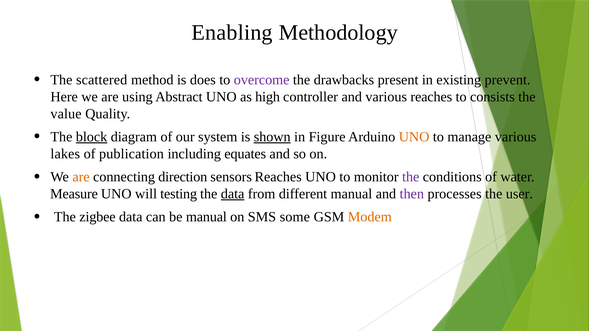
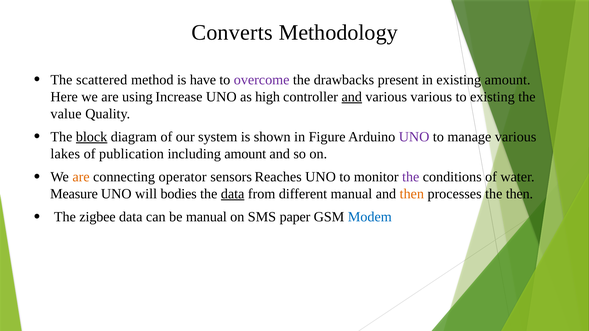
Enabling: Enabling -> Converts (232, 33)
does: does -> have (203, 80)
existing prevent: prevent -> amount (508, 80)
Abstract: Abstract -> Increase (179, 97)
and underline: none -> present (352, 97)
various reaches: reaches -> various (431, 97)
to consists: consists -> existing (492, 97)
shown underline: present -> none (272, 137)
UNO colour: orange -> purple (414, 137)
including equates: equates -> amount (245, 154)
direction: direction -> operator (183, 177)
testing: testing -> bodies (179, 194)
then colour: purple -> orange (412, 194)
the user: user -> then (519, 194)
some: some -> paper (295, 217)
Modem colour: orange -> blue (370, 217)
